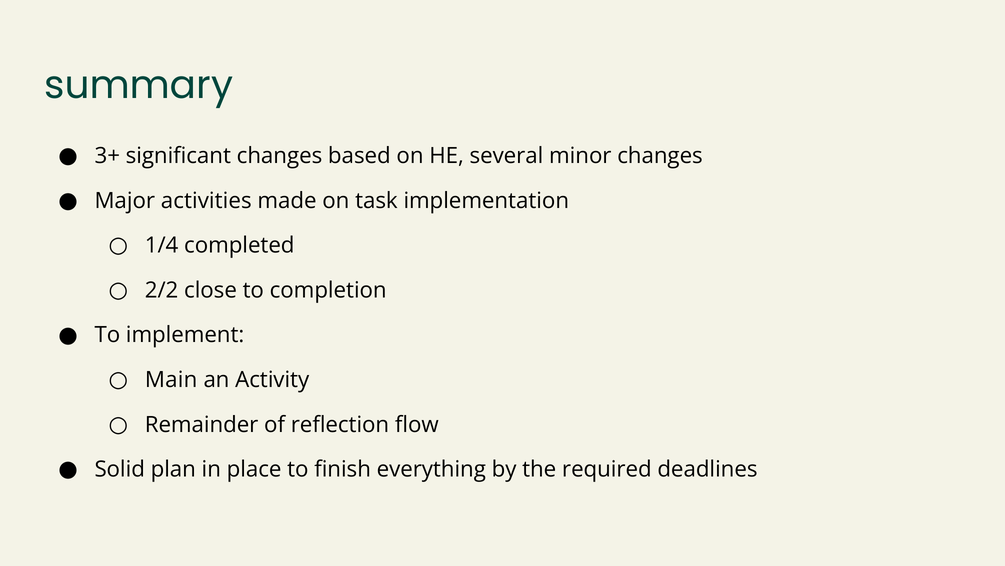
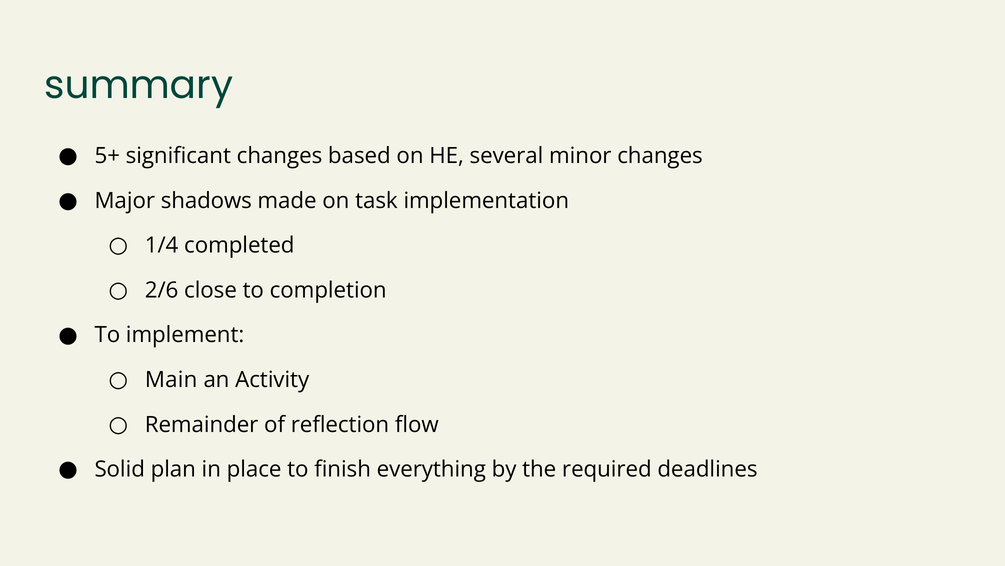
3+: 3+ -> 5+ (107, 156)
activities: activities -> shadows (206, 200)
2/2: 2/2 -> 2/6 (162, 290)
